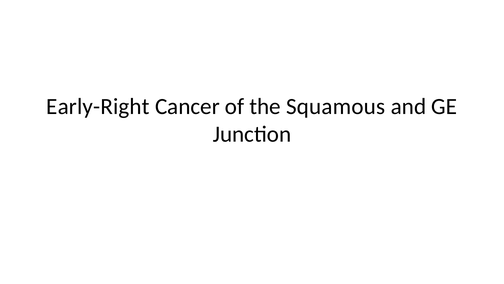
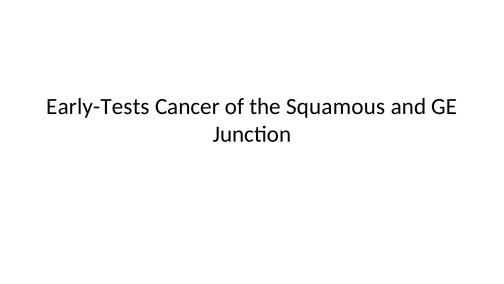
Early-Right: Early-Right -> Early-Tests (98, 106)
